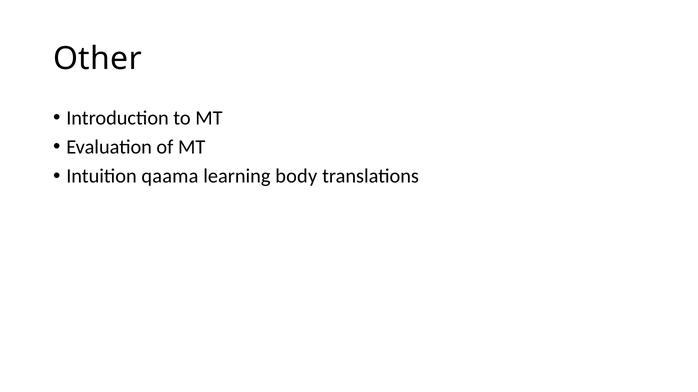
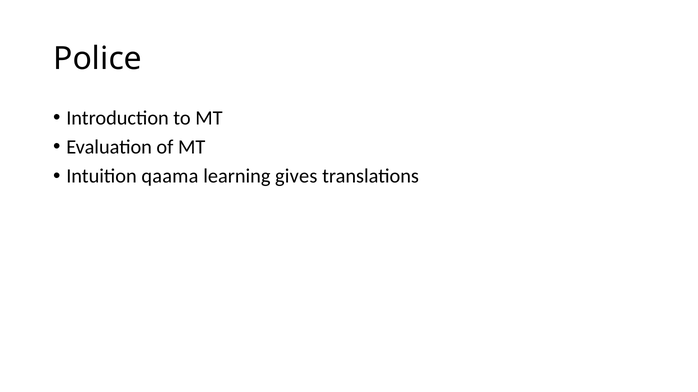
Other: Other -> Police (98, 59)
body: body -> gives (296, 177)
